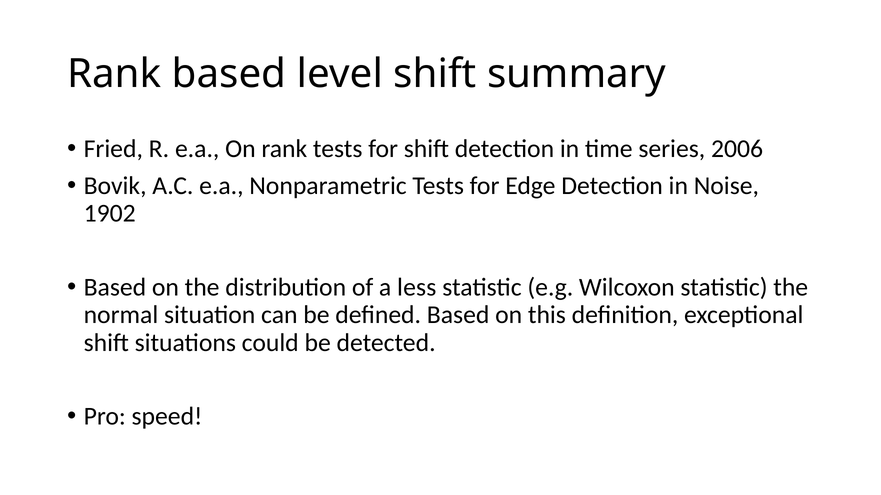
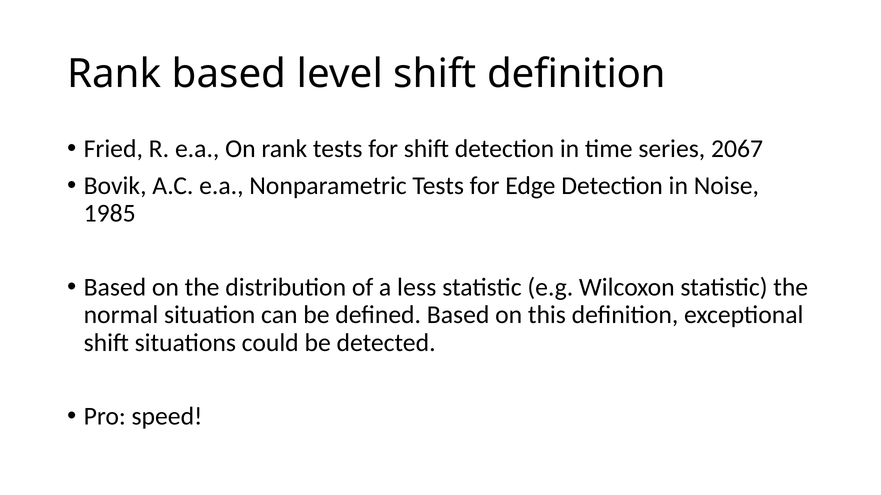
shift summary: summary -> definition (576, 74)
2006: 2006 -> 2067 (737, 149)
1902: 1902 -> 1985 (110, 214)
